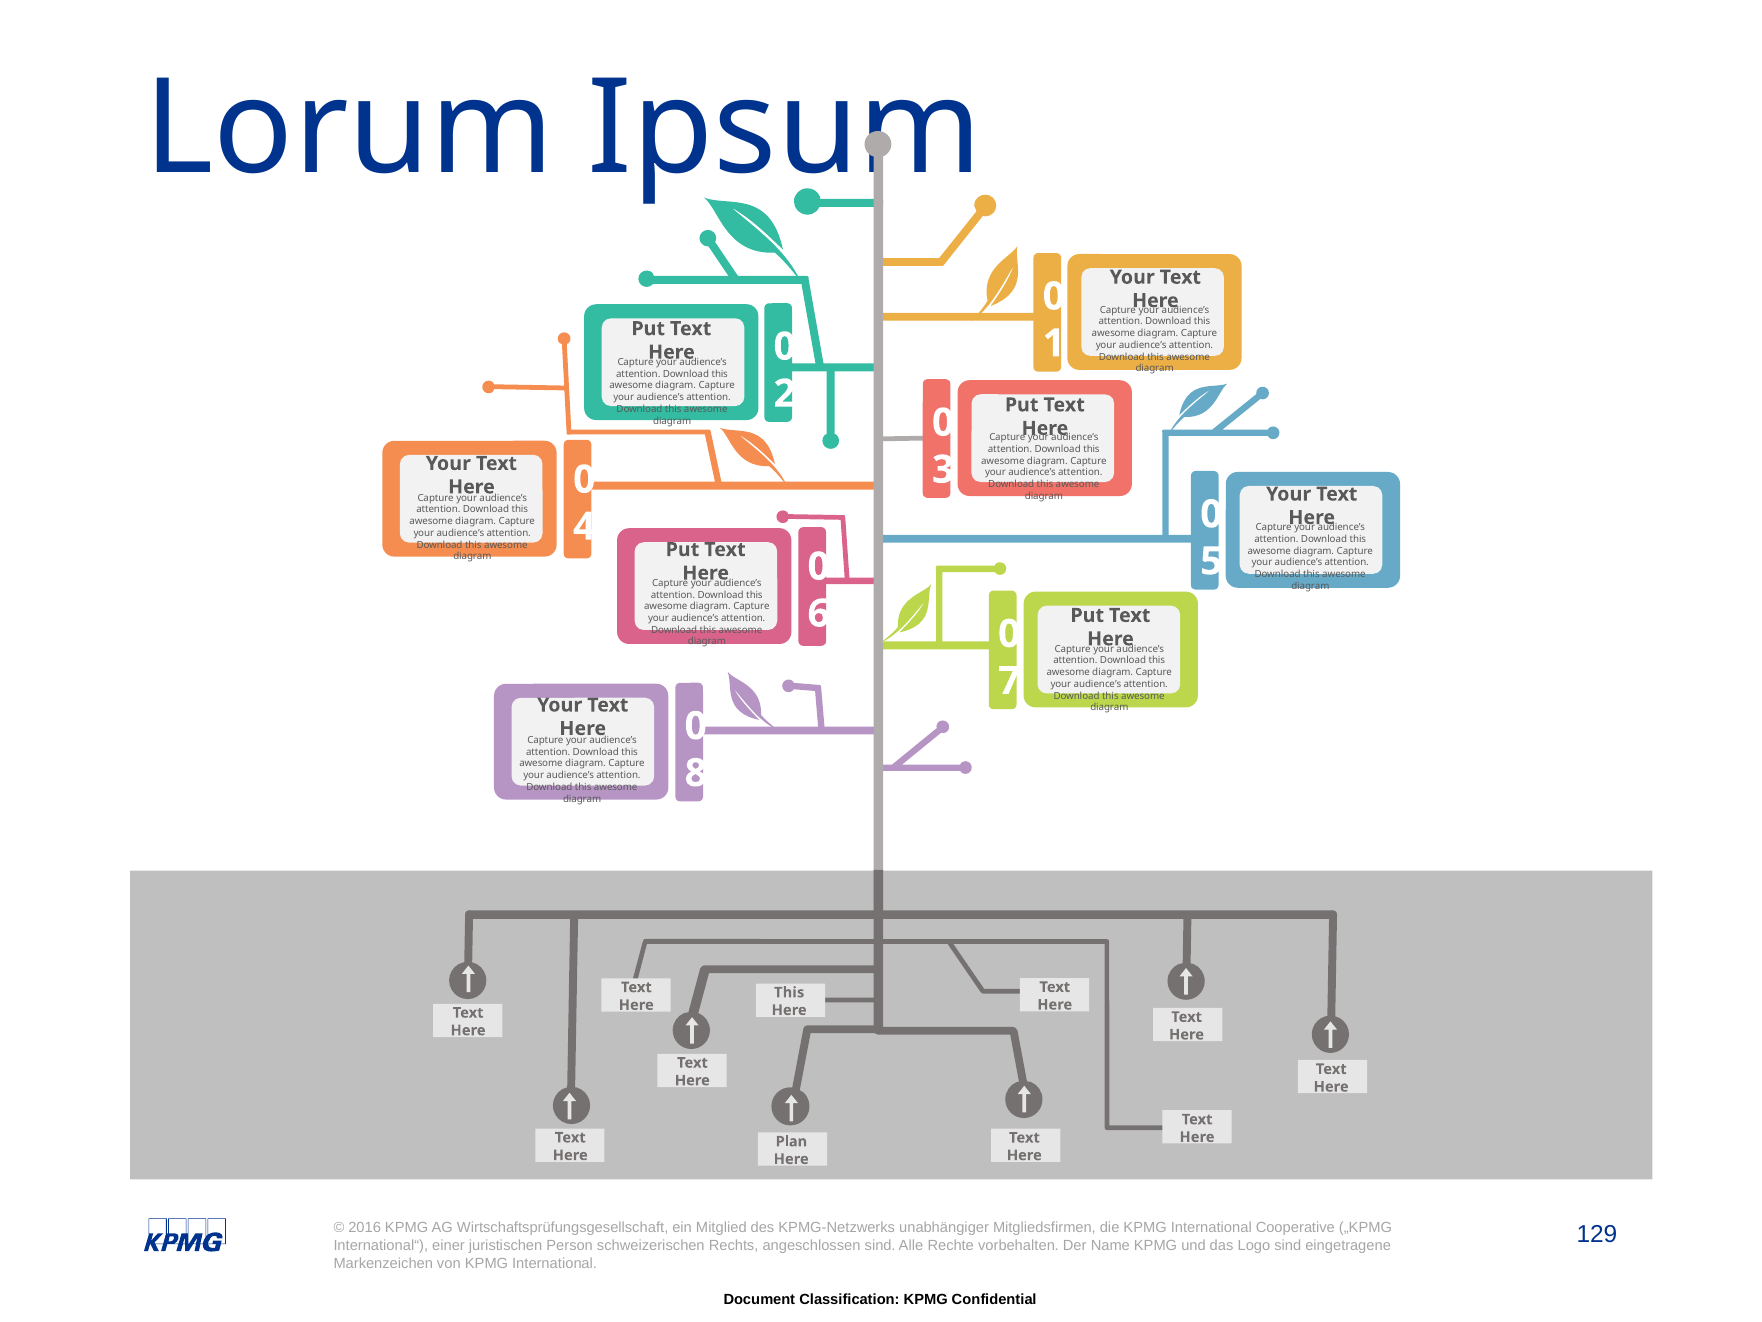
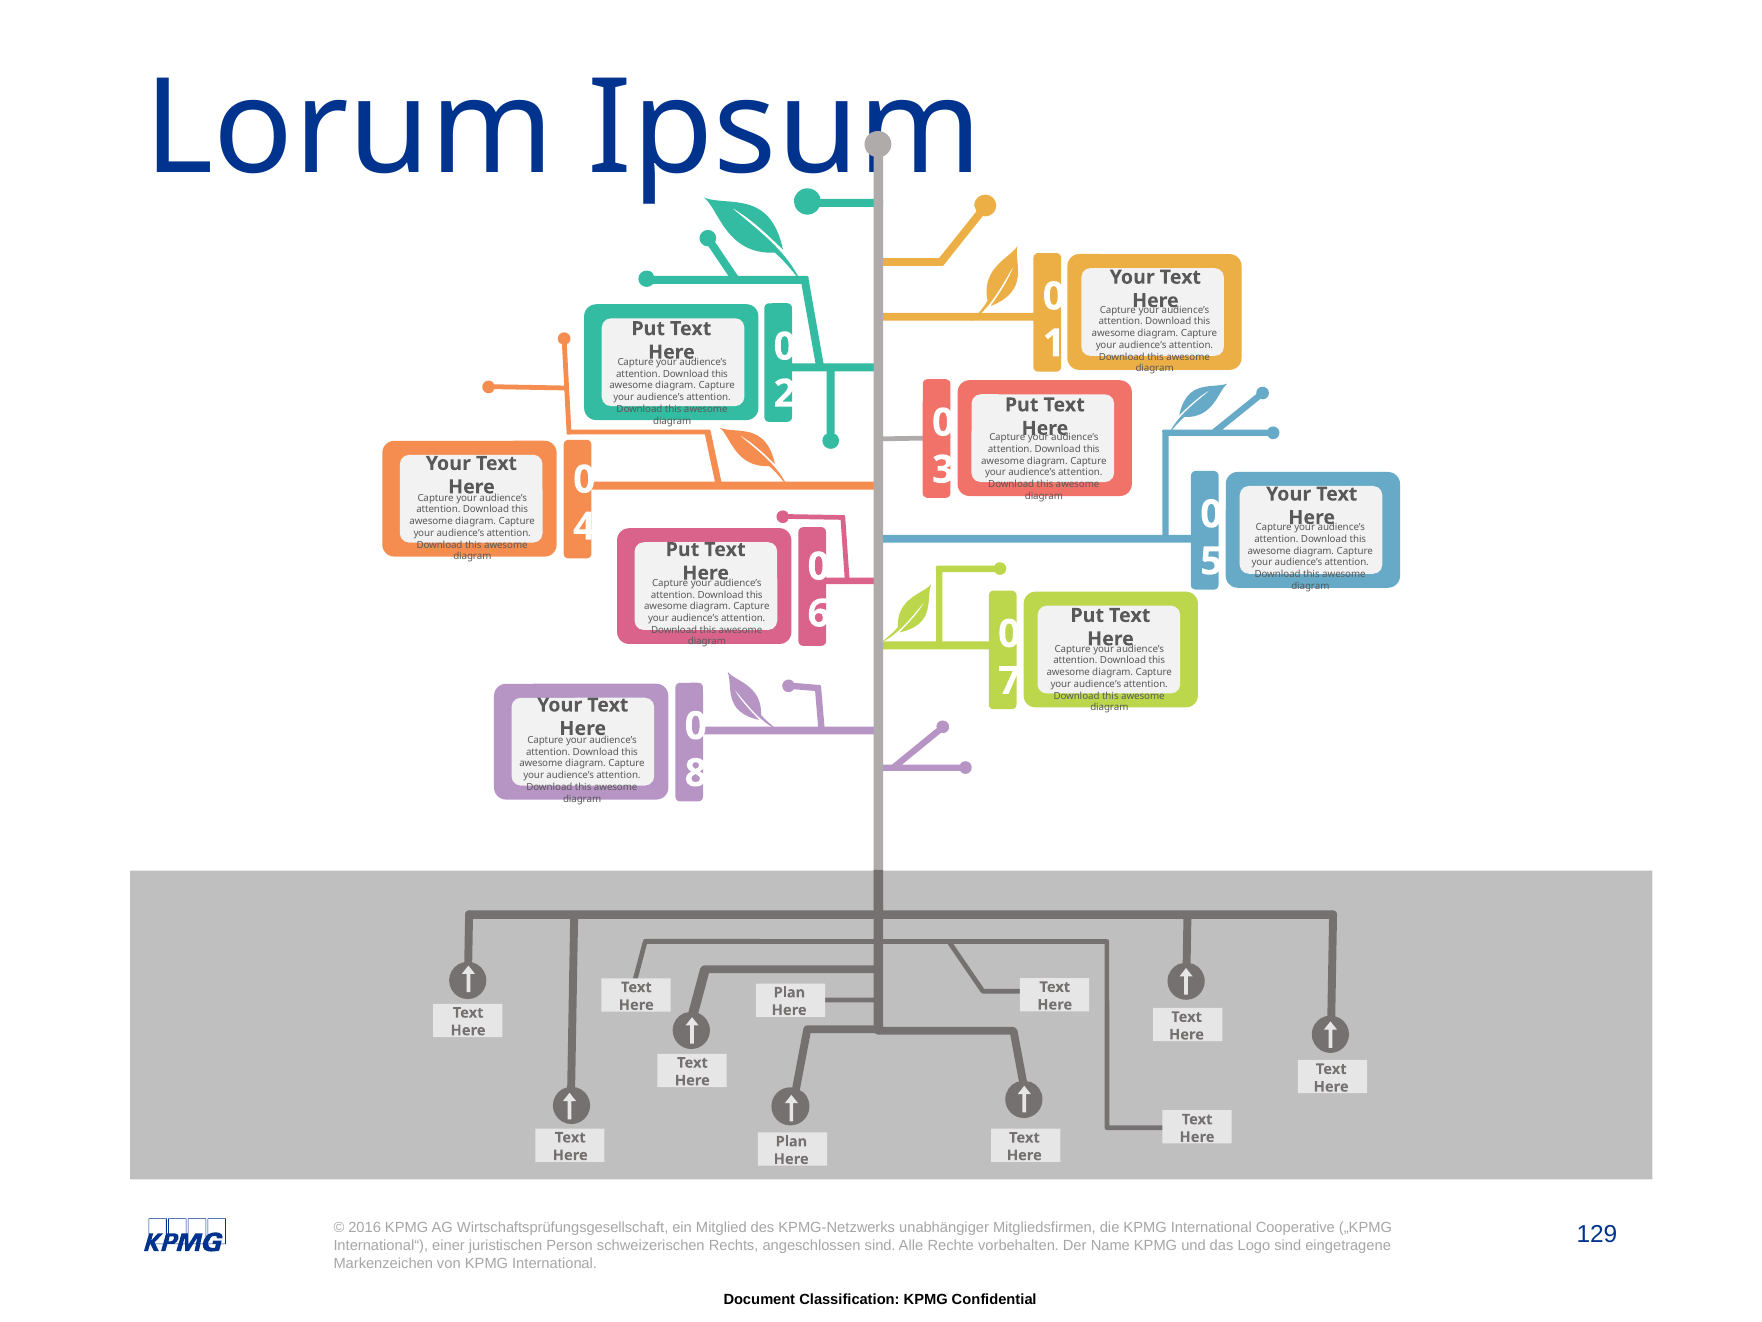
This: This -> Plan (789, 992)
